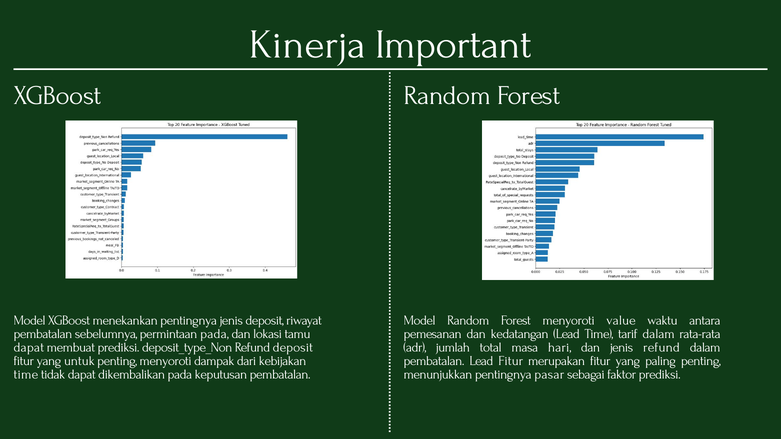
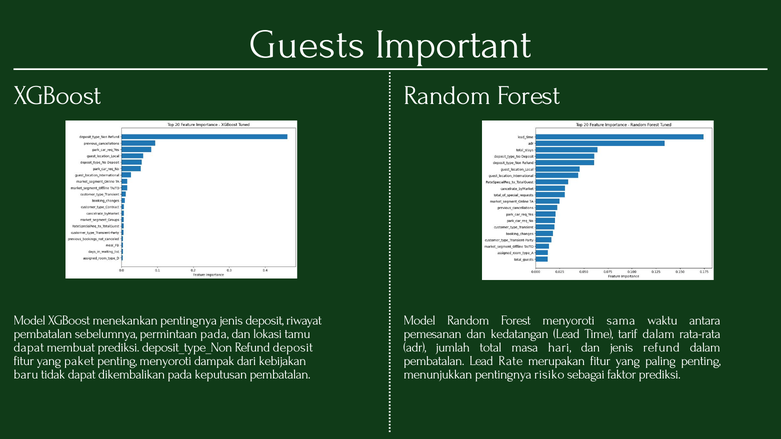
Kinerja: Kinerja -> Guests (307, 44)
value: value -> sama (621, 321)
untuk: untuk -> paket (79, 361)
Lead Fitur: Fitur -> Rate (511, 361)
time: time -> baru (26, 375)
pasar: pasar -> risiko (549, 375)
